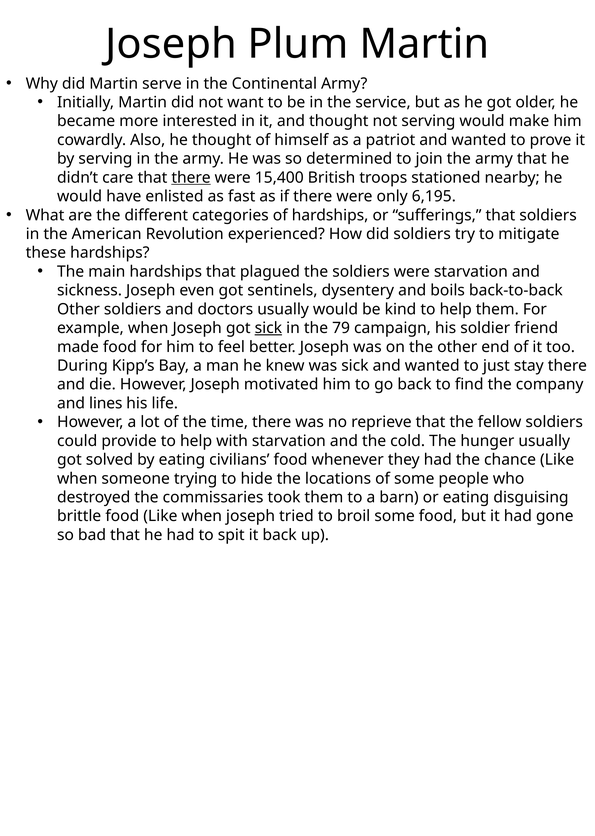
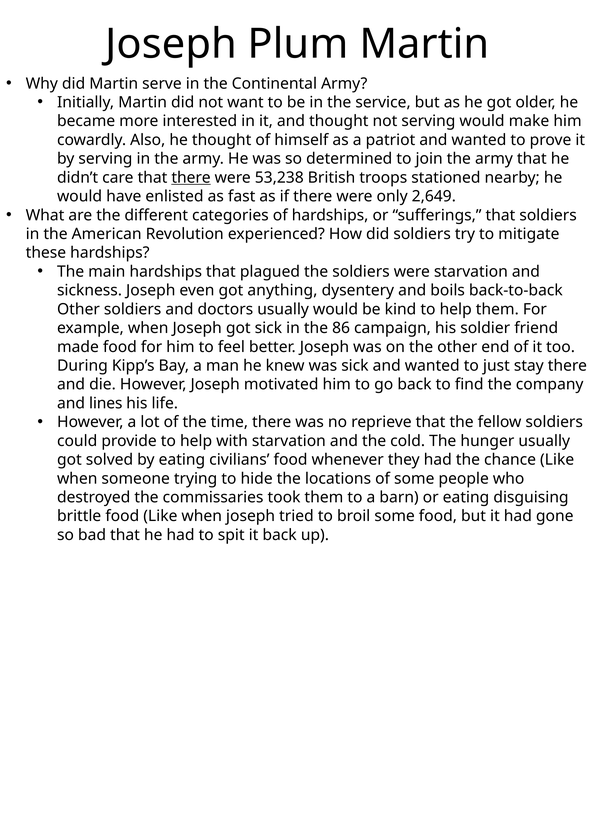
15,400: 15,400 -> 53,238 (279, 177)
6,195: 6,195 -> 2,649 (434, 196)
sentinels: sentinels -> anything (282, 290)
sick underline: present -> none (268, 328)
79: 79 -> 86 (341, 328)
